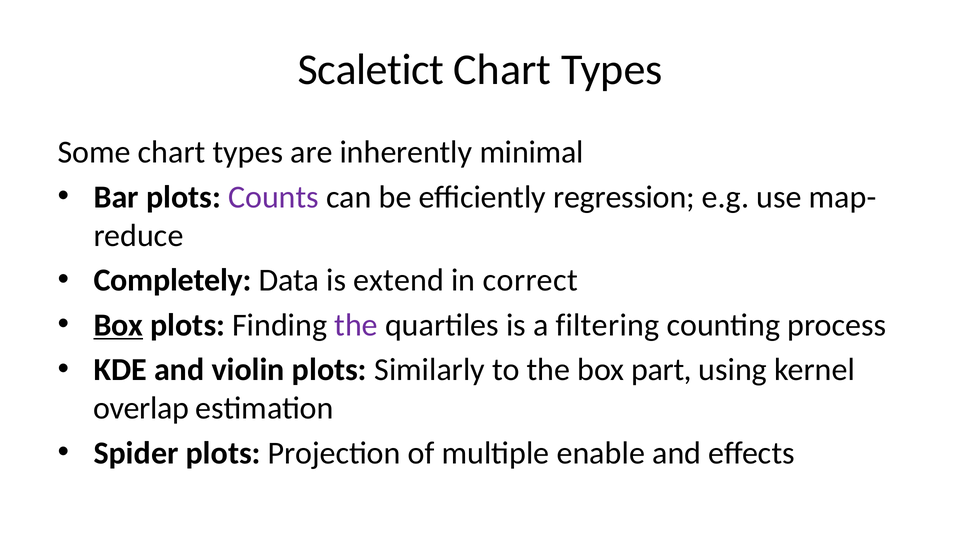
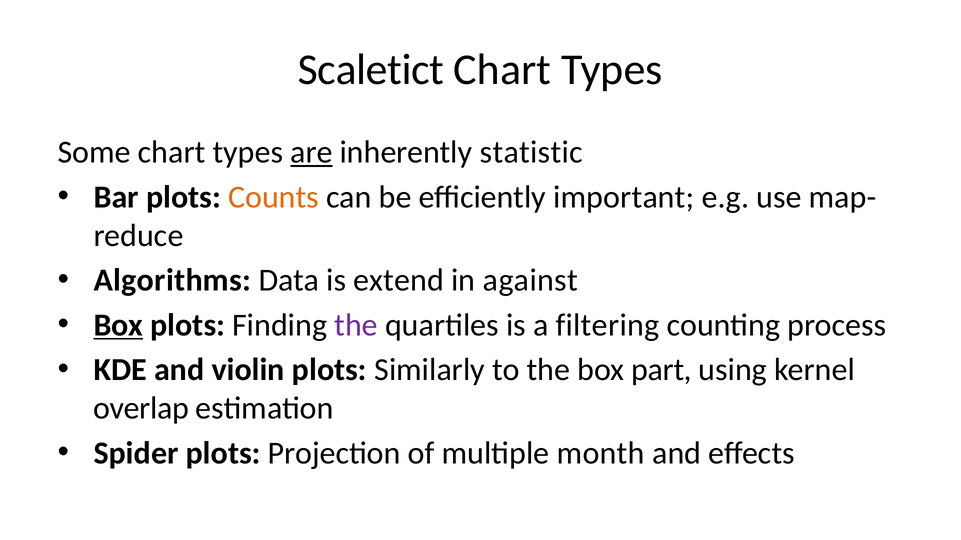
are underline: none -> present (311, 152)
minimal: minimal -> statistic (531, 152)
Counts colour: purple -> orange (274, 197)
regression: regression -> important (624, 197)
Completely: Completely -> Algorithms (172, 281)
correct: correct -> against (530, 281)
enable: enable -> month (601, 453)
